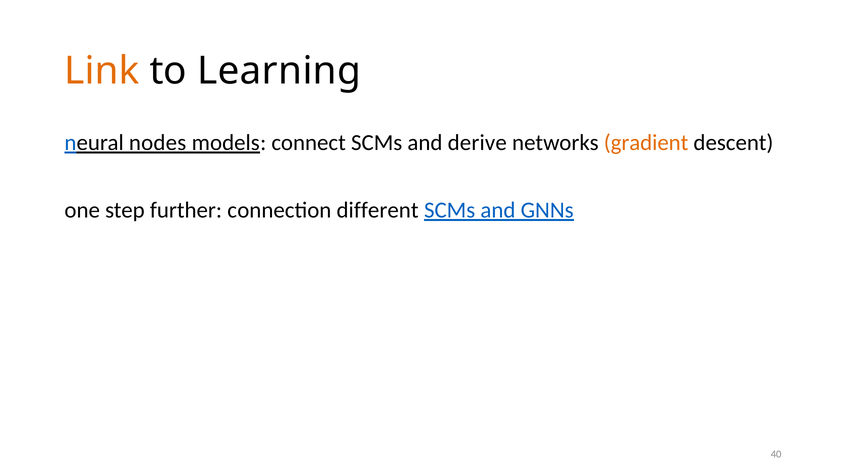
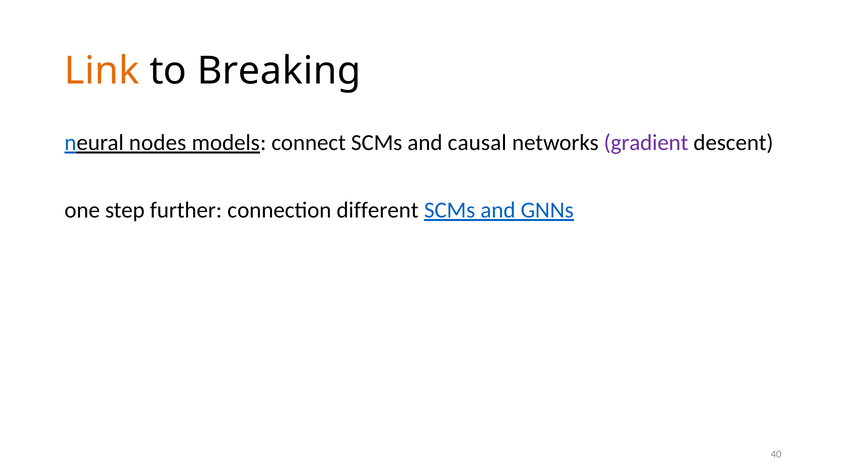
Learning: Learning -> Breaking (279, 71)
derive: derive -> causal (477, 142)
gradient colour: orange -> purple (646, 142)
